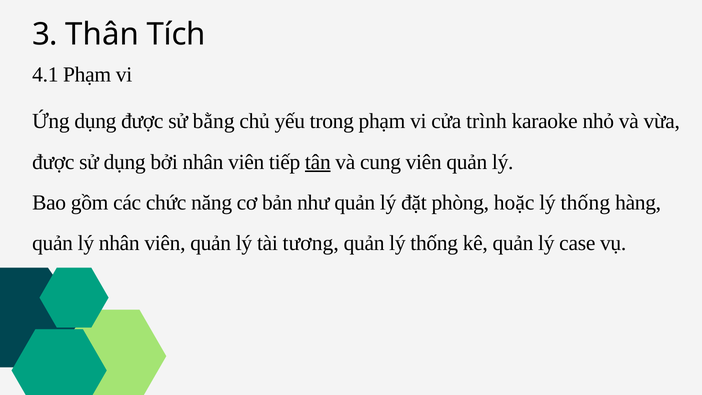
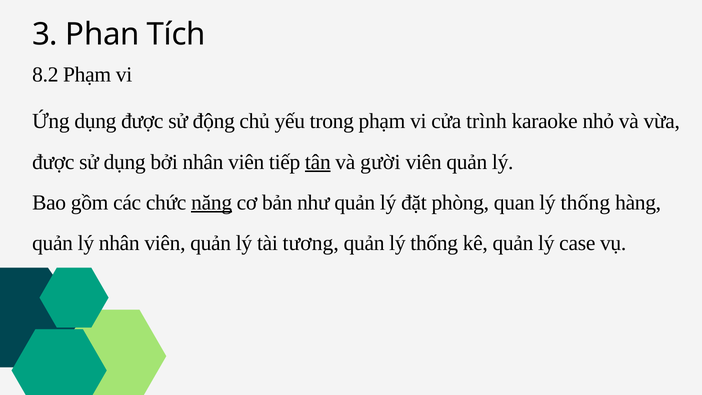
Thân: Thân -> Phan (102, 35)
4.1: 4.1 -> 8.2 (45, 75)
bằng: bằng -> động (214, 121)
cung: cung -> gười (380, 162)
năng underline: none -> present (212, 202)
hoặc: hoặc -> quan (514, 202)
